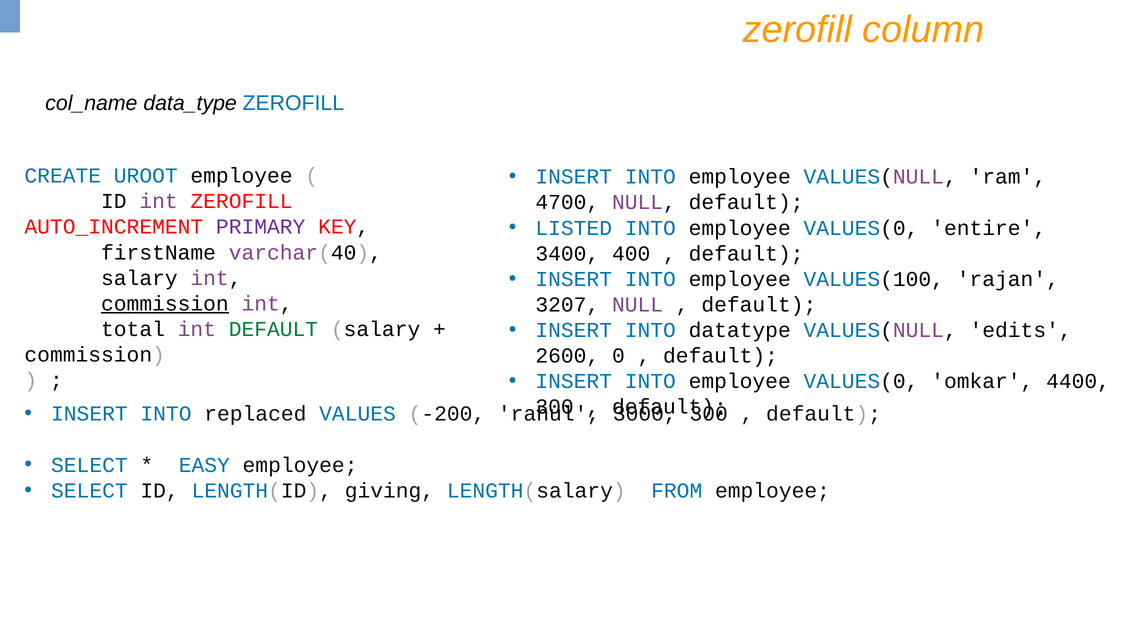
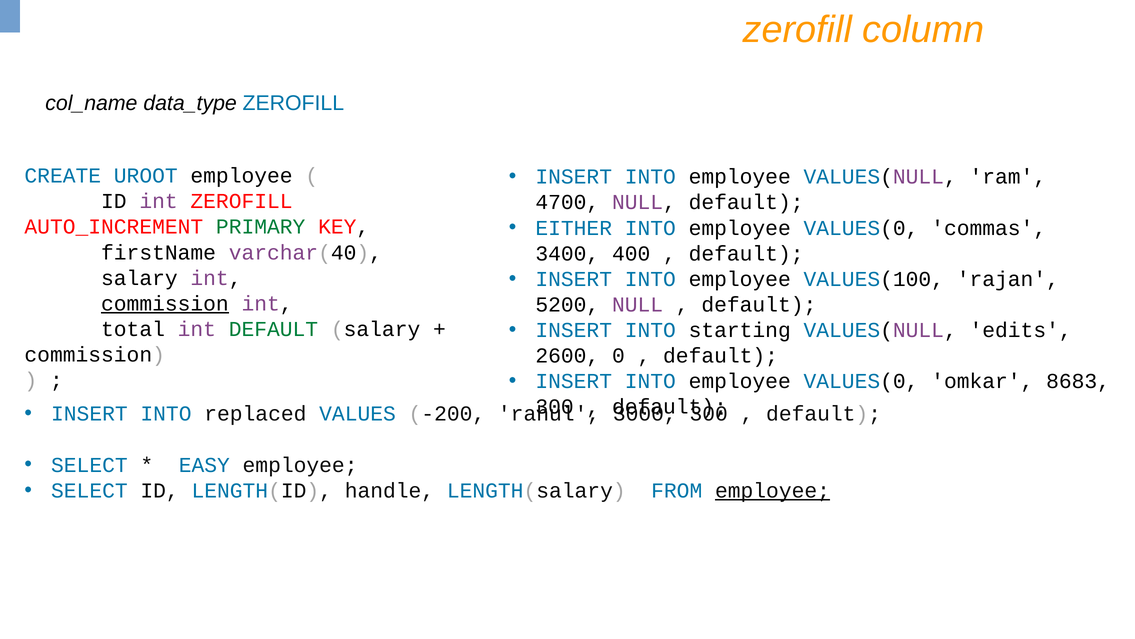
LISTED: LISTED -> EITHER (574, 228)
entire: entire -> commas (989, 228)
PRIMARY colour: purple -> green (261, 227)
3207: 3207 -> 5200 (567, 304)
datatype: datatype -> starting (740, 330)
4400: 4400 -> 8683 (1078, 381)
giving: giving -> handle (389, 490)
employee underline: none -> present (773, 490)
